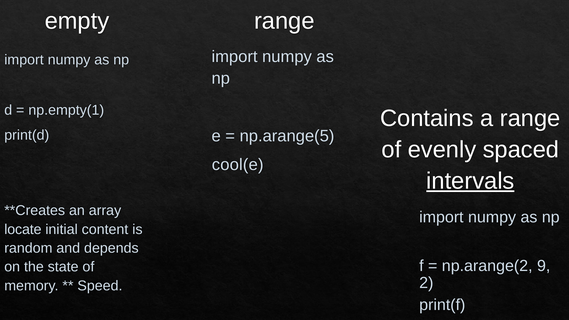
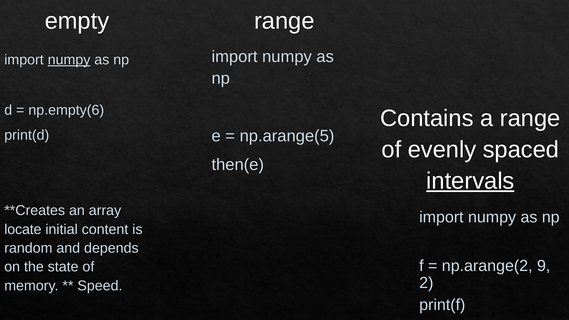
numpy underline: none -> present (69, 60)
np.empty(1: np.empty(1 -> np.empty(6 (66, 110)
cool(e: cool(e -> then(e (238, 165)
